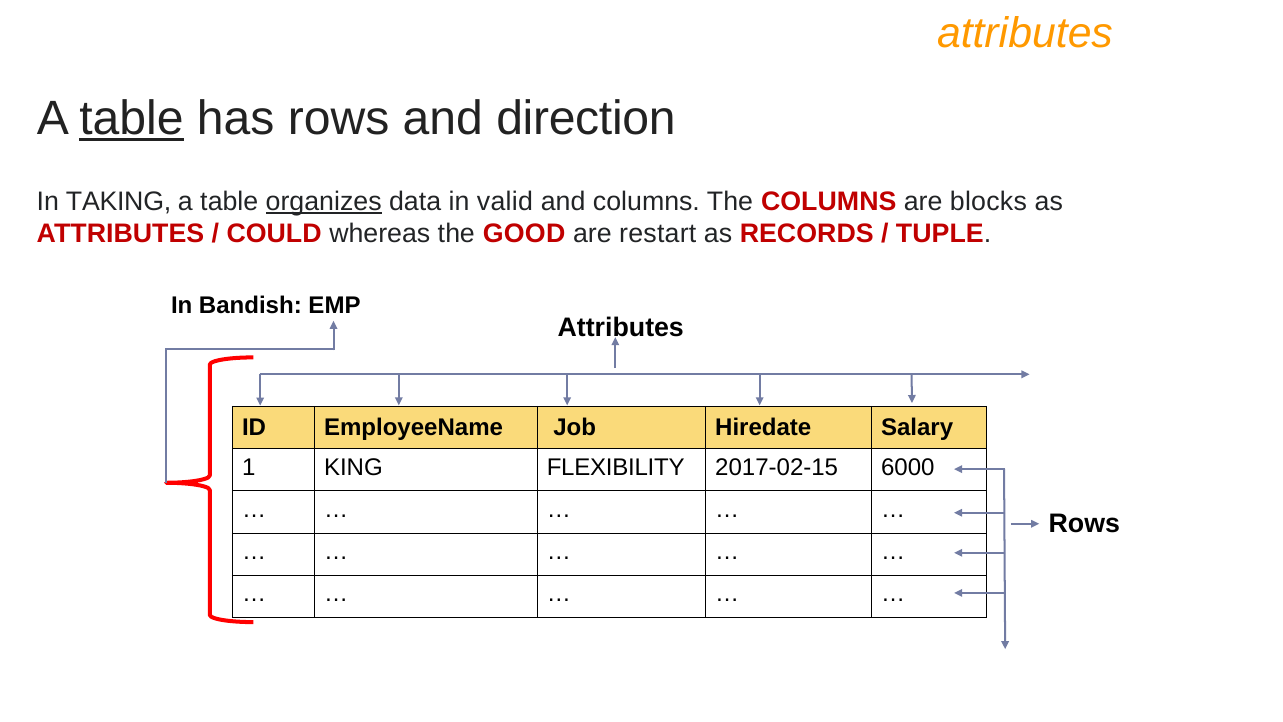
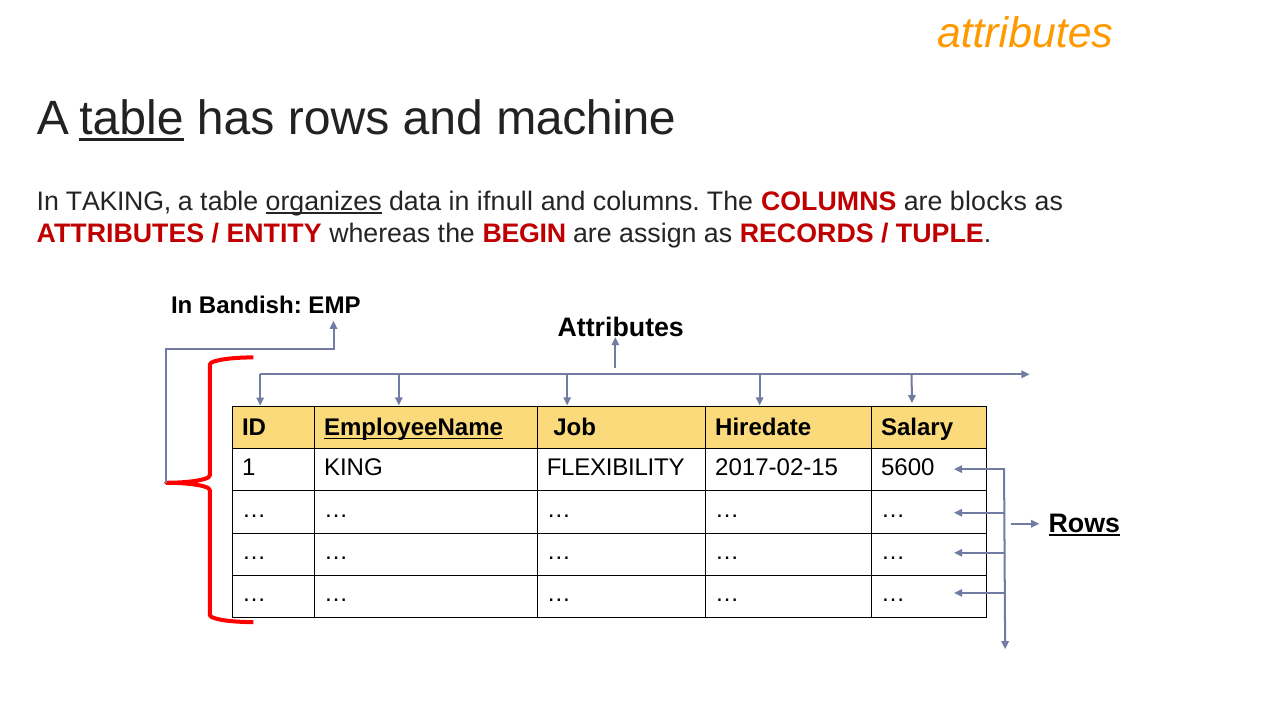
direction: direction -> machine (586, 119)
valid: valid -> ifnull (505, 202)
COULD: COULD -> ENTITY (274, 234)
GOOD: GOOD -> BEGIN (524, 234)
restart: restart -> assign (658, 234)
EmployeeName underline: none -> present (414, 428)
6000: 6000 -> 5600 (908, 467)
Rows underline: none -> present (1084, 523)
